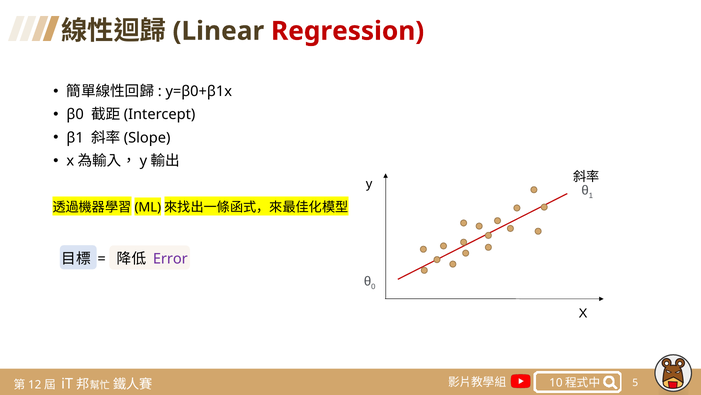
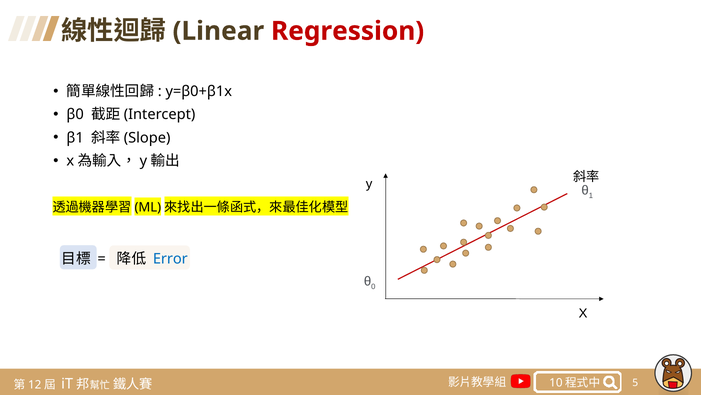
Error colour: purple -> blue (170, 259)
